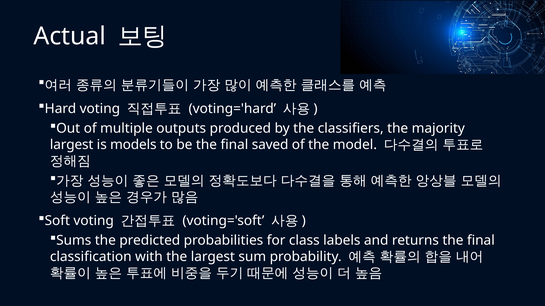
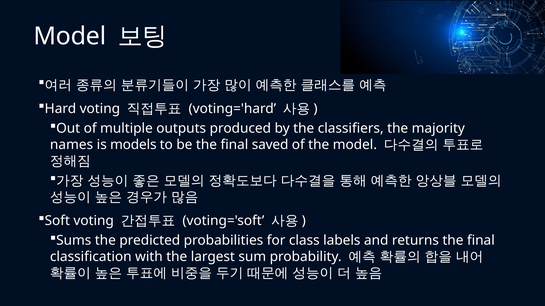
Actual: Actual -> Model (70, 36)
largest: largest -> names (72, 145)
